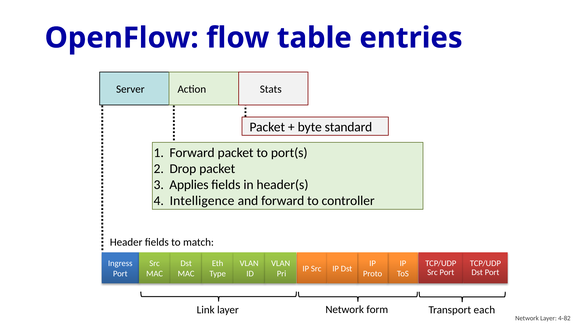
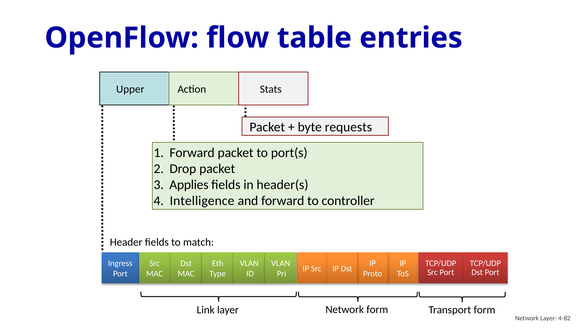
Server: Server -> Upper (130, 89)
standard: standard -> requests (348, 127)
Transport each: each -> form (484, 310)
